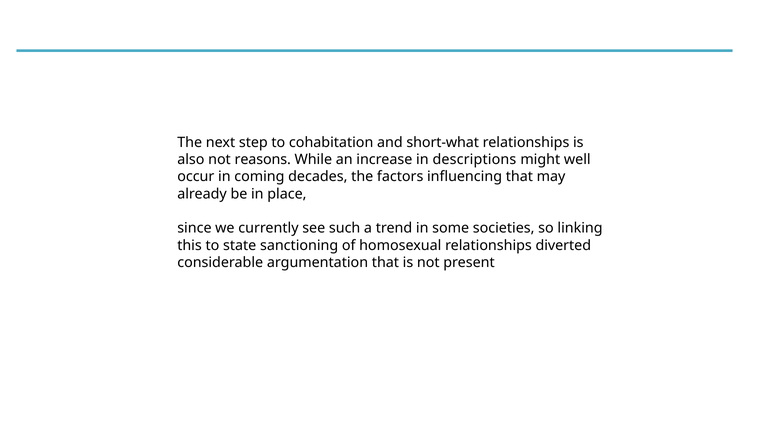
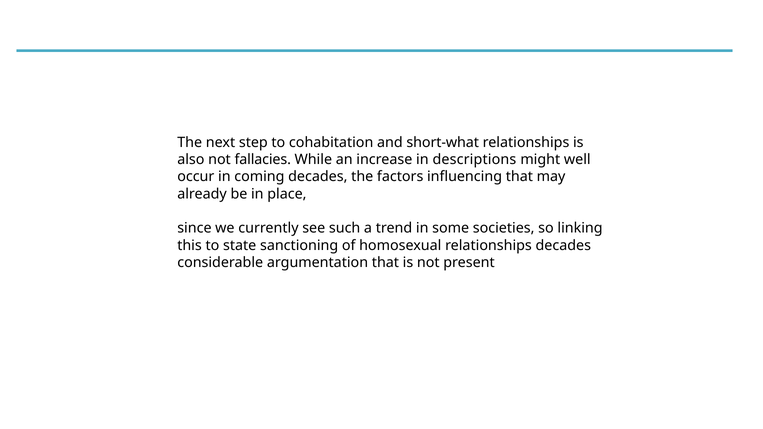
reasons: reasons -> fallacies (263, 160)
relationships diverted: diverted -> decades (563, 245)
